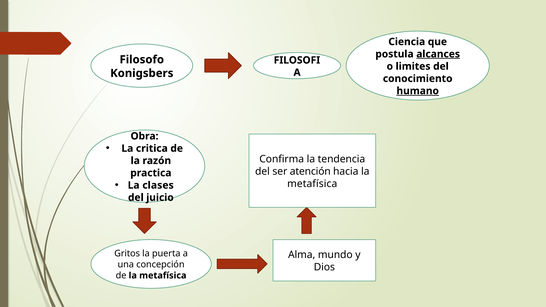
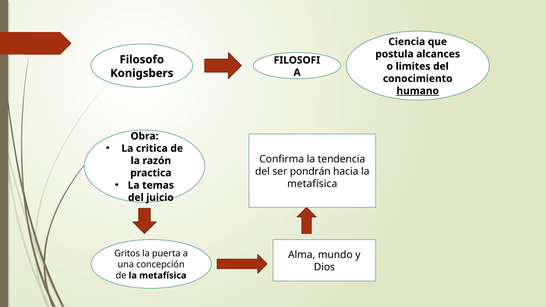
alcances underline: present -> none (438, 54)
atención: atención -> pondrán (310, 171)
clases: clases -> temas (158, 185)
